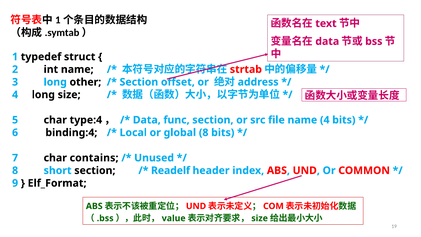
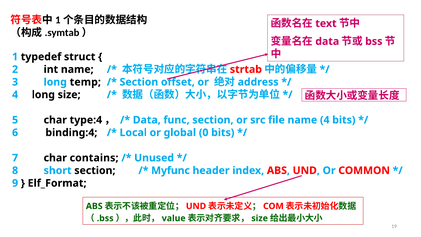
other: other -> temp (85, 82)
global 8: 8 -> 0 (204, 133)
Readelf: Readelf -> Myfunc (171, 170)
